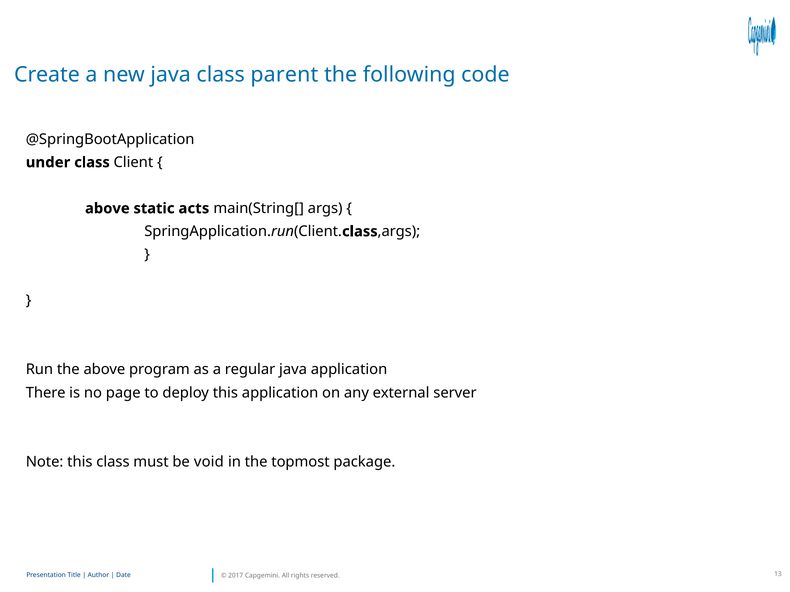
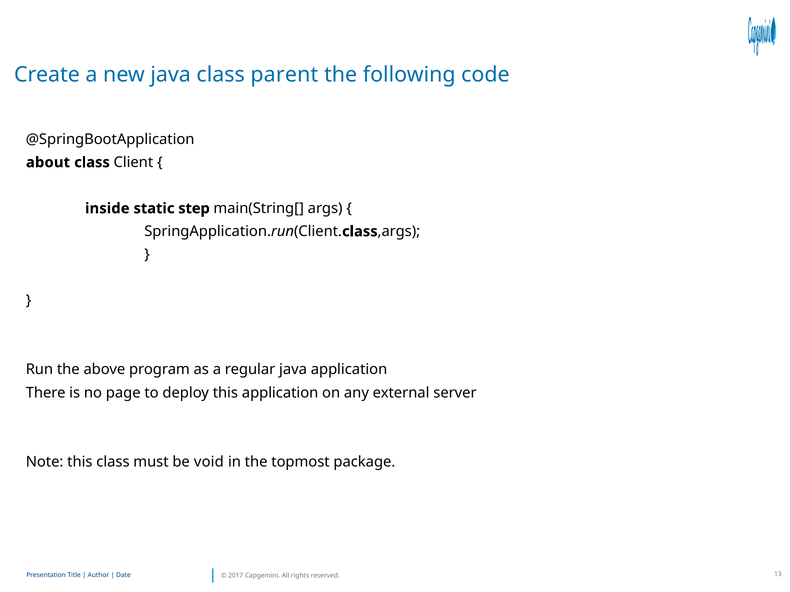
under: under -> about (48, 163)
above: above -> inside (107, 209)
acts: acts -> step (194, 209)
